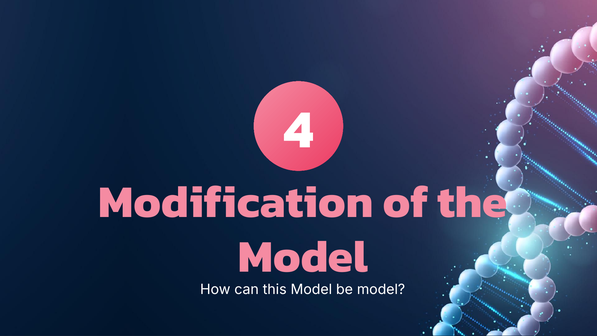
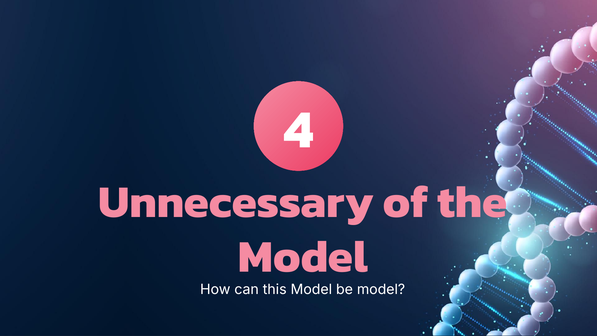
Modification: Modification -> Unnecessary (236, 202)
